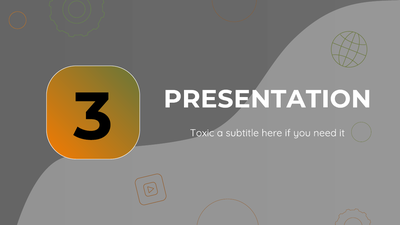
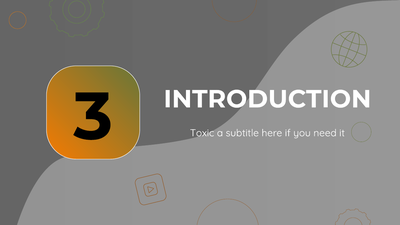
PRESENTATION: PRESENTATION -> INTRODUCTION (267, 99)
